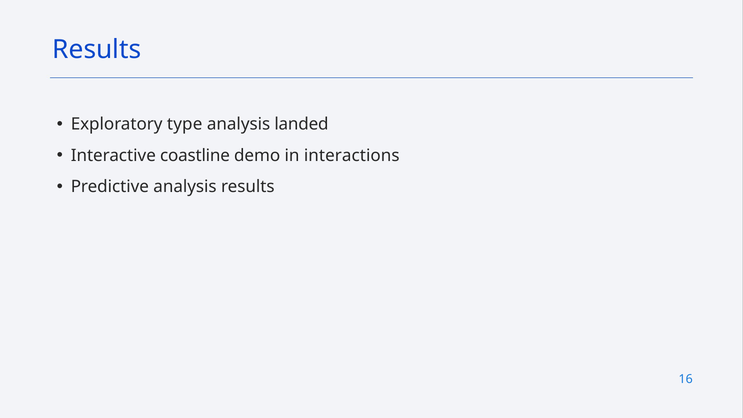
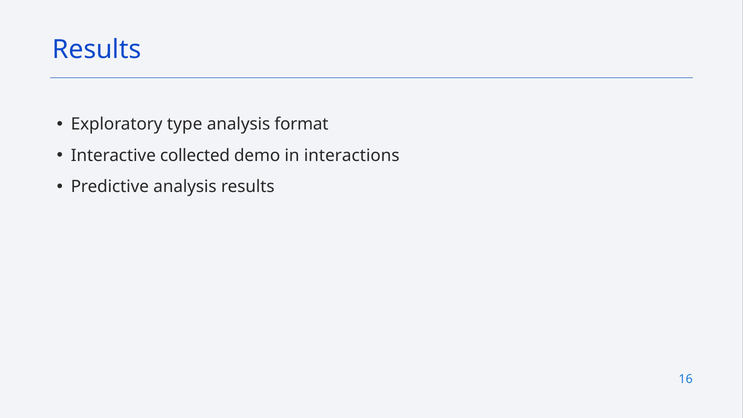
landed: landed -> format (301, 124)
coastline: coastline -> collected (195, 156)
